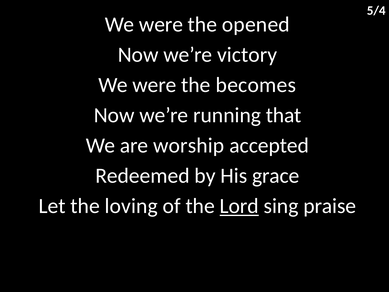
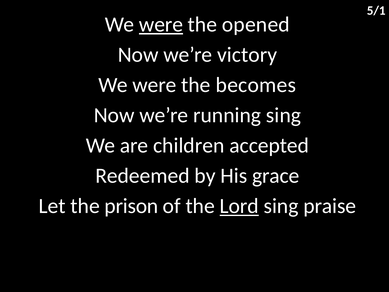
5/4: 5/4 -> 5/1 (376, 11)
were underline: none -> present (161, 24)
running that: that -> sing (284, 115)
worship: worship -> children (189, 145)
loving: loving -> prison (131, 206)
